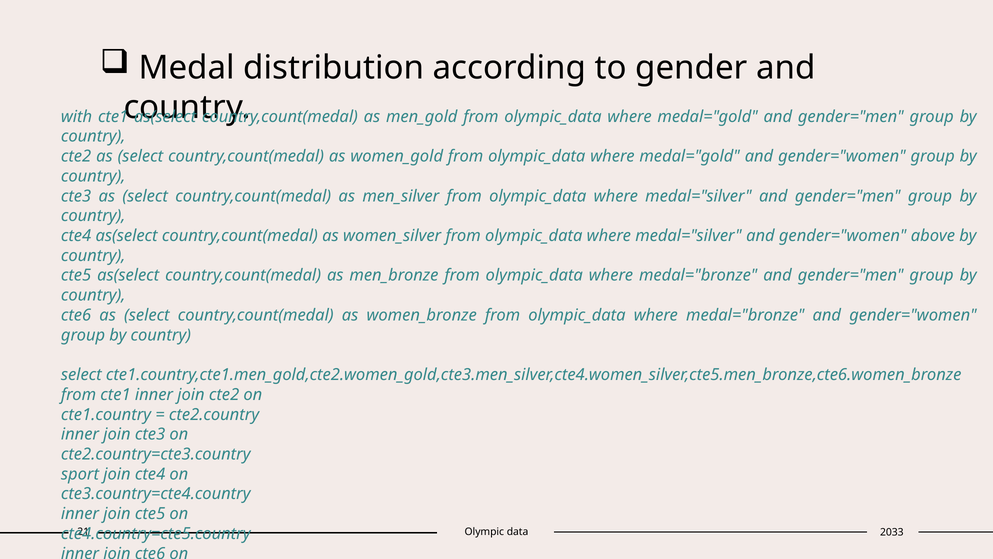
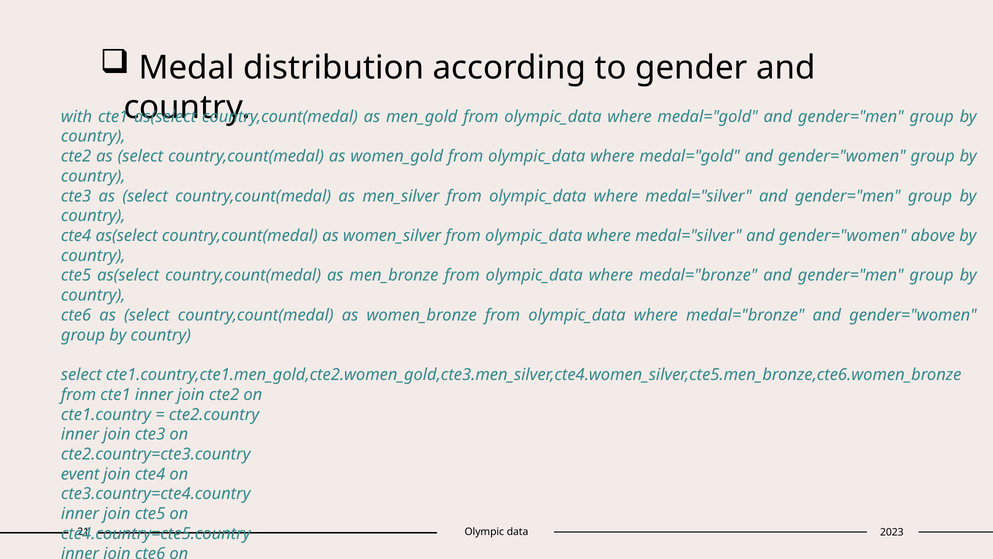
sport: sport -> event (80, 474)
2033: 2033 -> 2023 (892, 532)
